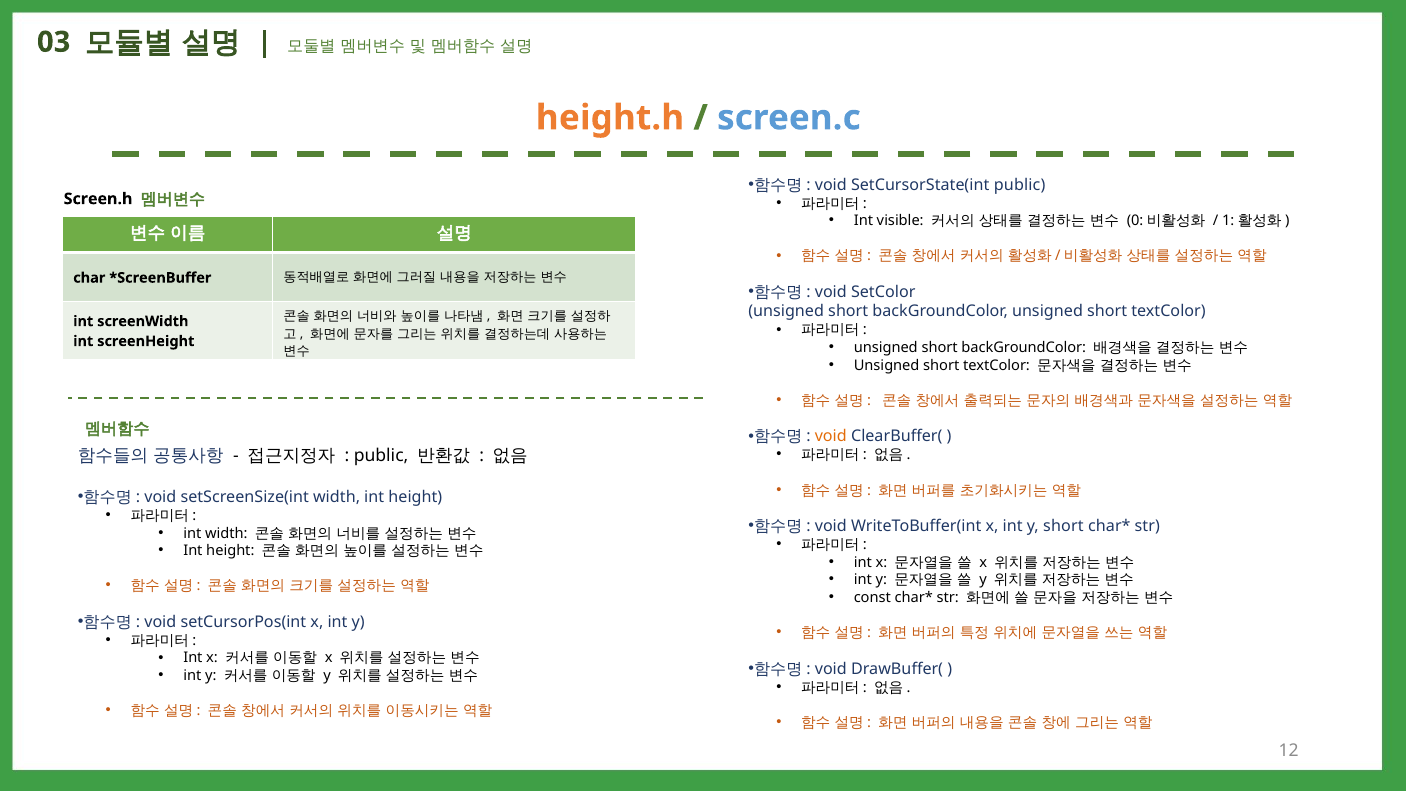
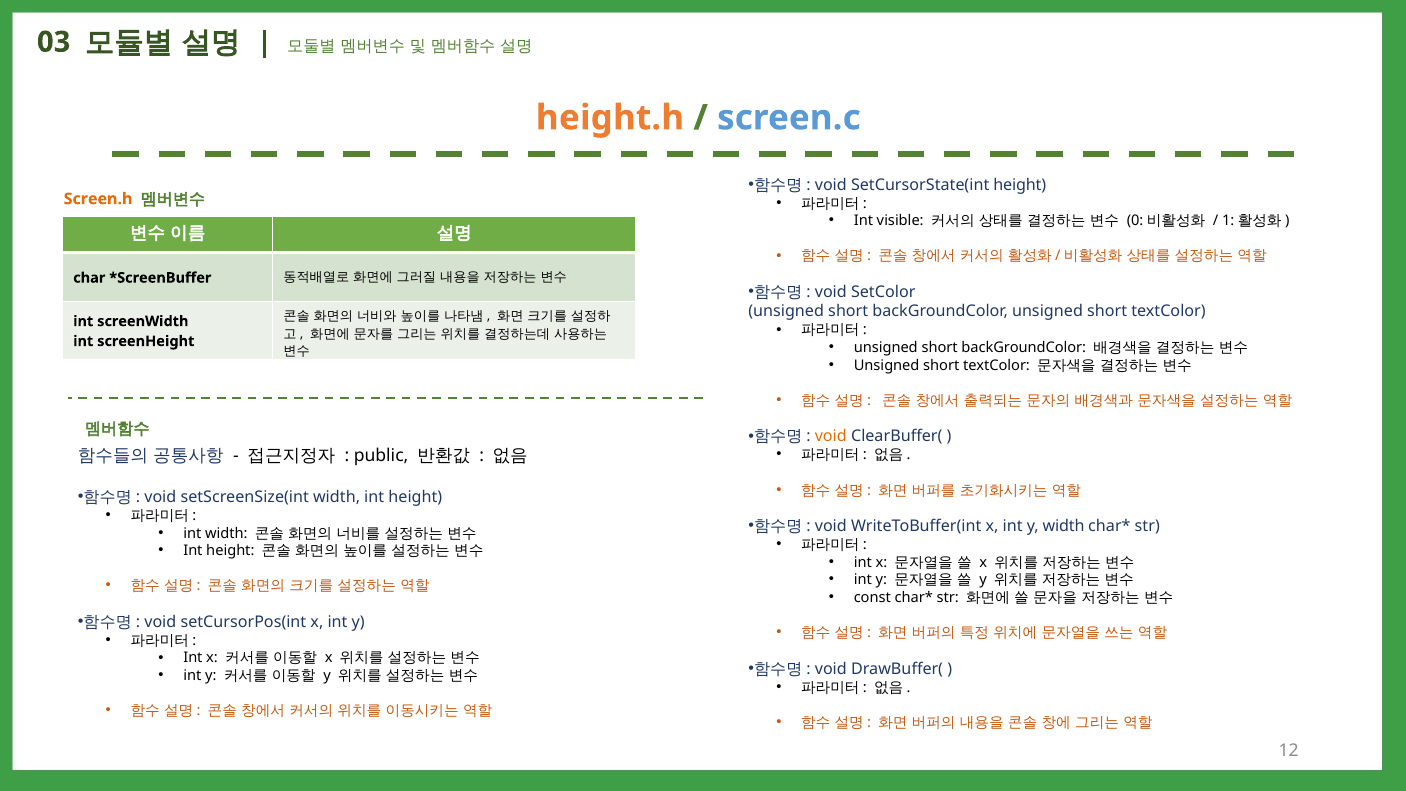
SetCursorState(int public: public -> height (1020, 185)
Screen.h colour: black -> orange (98, 199)
y short: short -> width (1064, 526)
